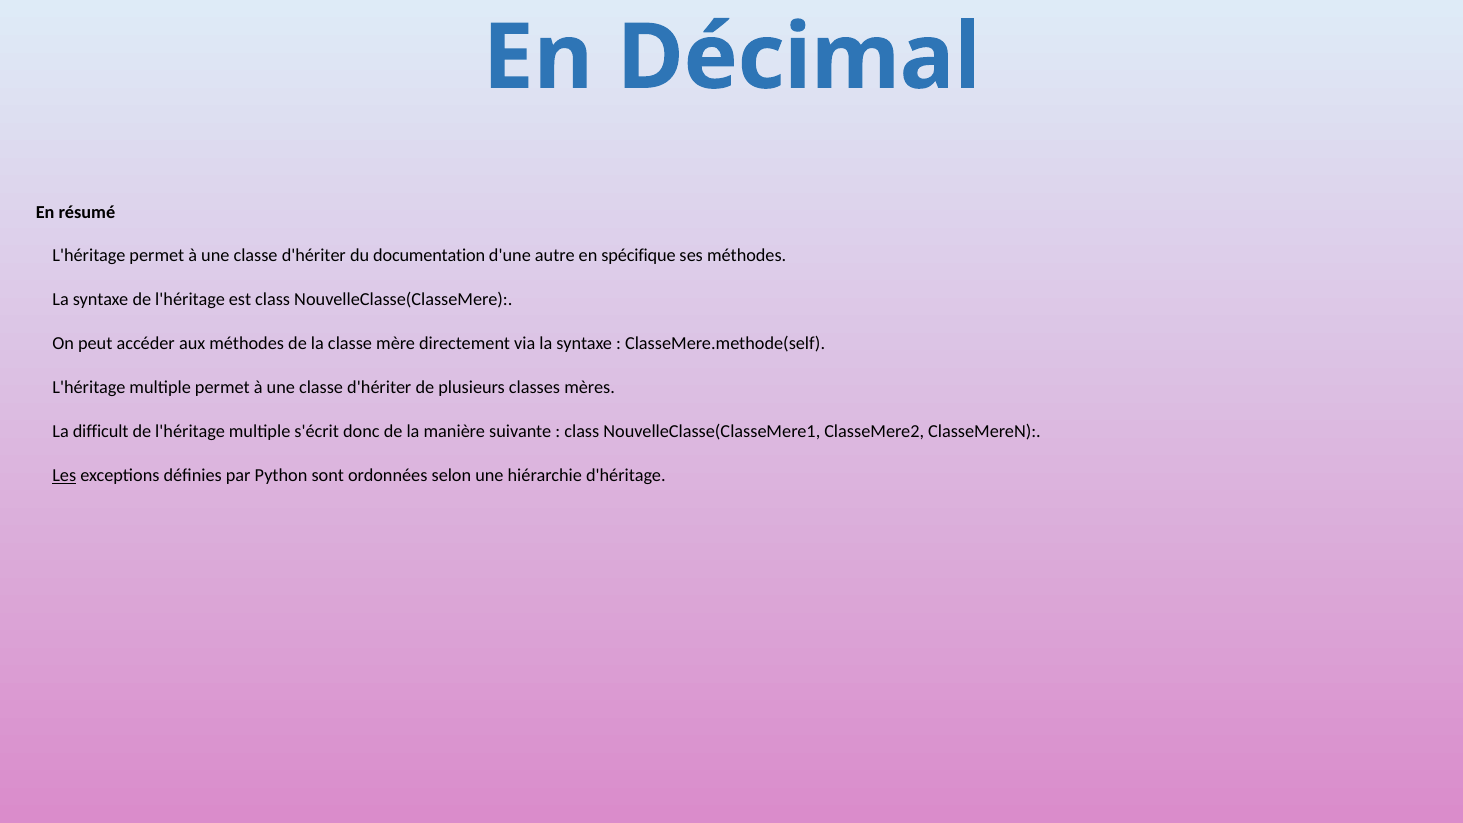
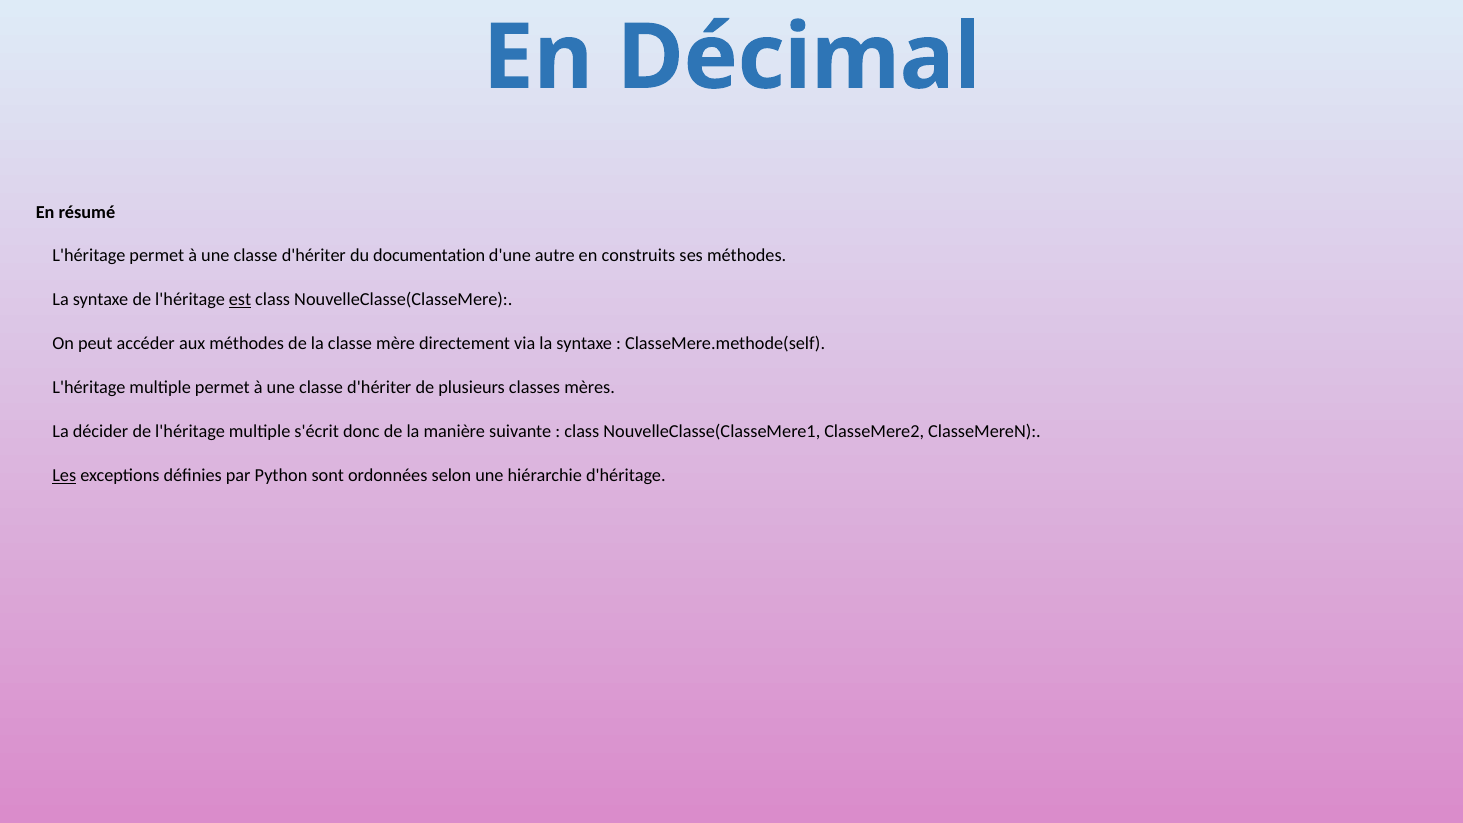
spécifique: spécifique -> construits (638, 256)
est underline: none -> present (240, 300)
difficult: difficult -> décider (101, 431)
